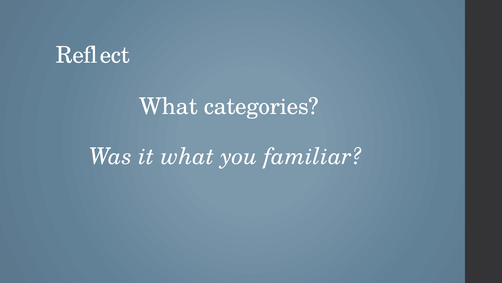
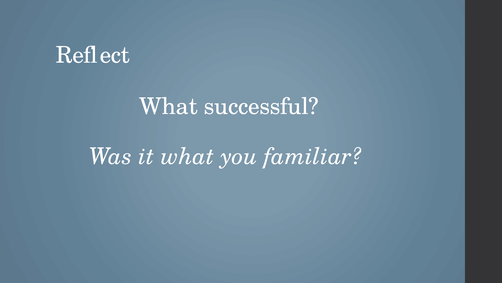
categories: categories -> successful (261, 106)
